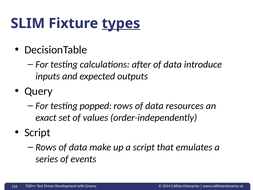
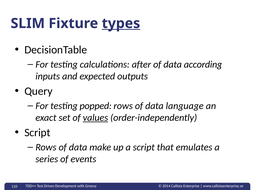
introduce: introduce -> according (203, 64)
resources: resources -> language (185, 106)
values underline: none -> present (95, 117)
